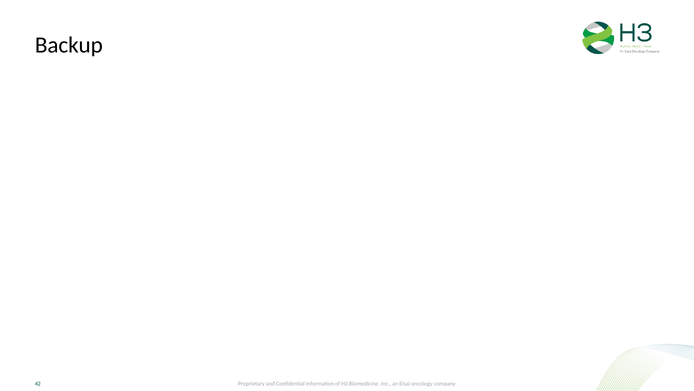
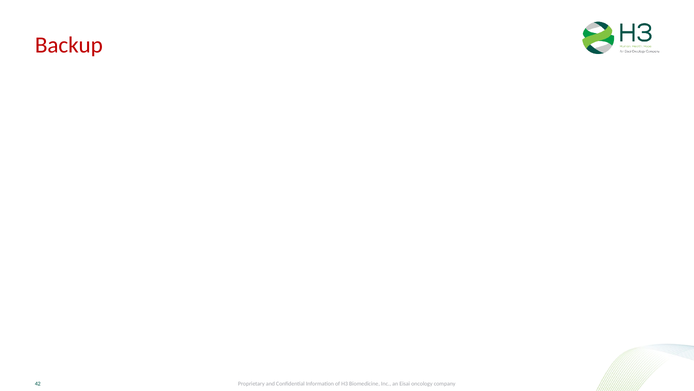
Backup colour: black -> red (69, 45)
